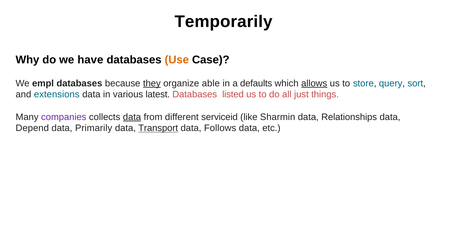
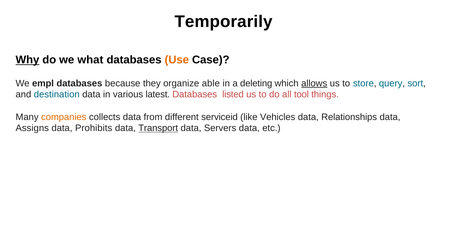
Why underline: none -> present (27, 60)
have: have -> what (90, 60)
they underline: present -> none (152, 84)
defaults: defaults -> deleting (256, 84)
extensions: extensions -> destination (57, 95)
just: just -> tool (301, 95)
companies colour: purple -> orange (64, 117)
data underline: present -> none (132, 117)
Sharmin: Sharmin -> Vehicles (278, 117)
Depend: Depend -> Assigns (32, 128)
Primarily: Primarily -> Prohibits (94, 128)
Follows: Follows -> Servers (220, 128)
